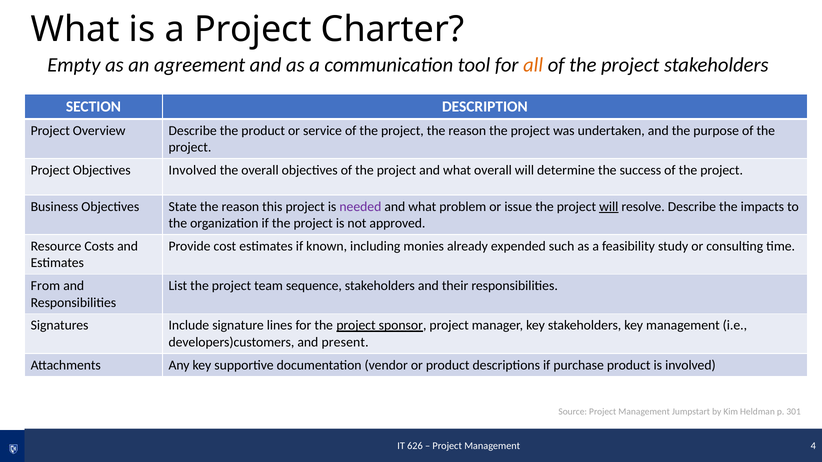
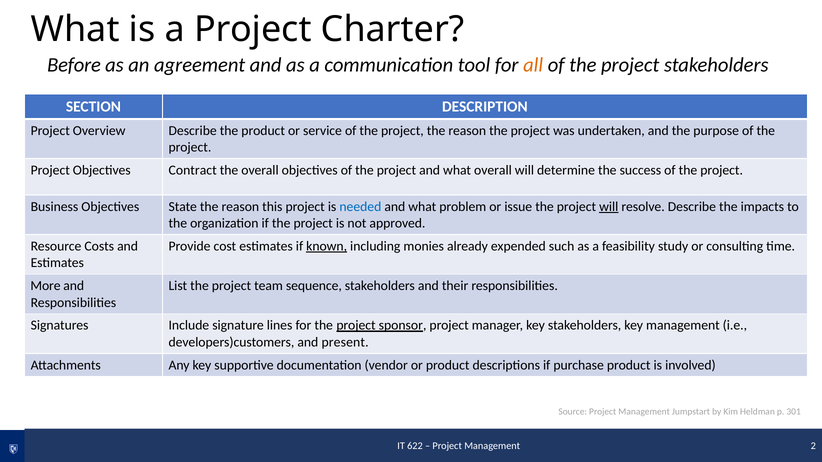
Empty: Empty -> Before (74, 65)
Objectives Involved: Involved -> Contract (193, 170)
needed colour: purple -> blue (360, 207)
known underline: none -> present (327, 246)
From: From -> More (46, 286)
626: 626 -> 622 (415, 446)
4: 4 -> 2 (813, 446)
